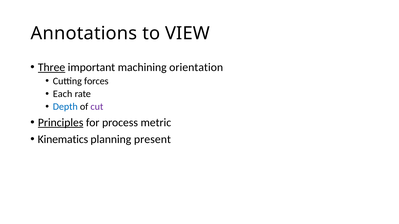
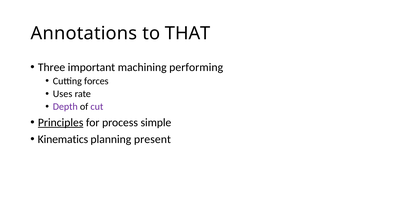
VIEW: VIEW -> THAT (188, 34)
Three underline: present -> none (52, 67)
orientation: orientation -> performing (196, 67)
Each: Each -> Uses (63, 94)
Depth colour: blue -> purple (65, 107)
metric: metric -> simple (156, 123)
